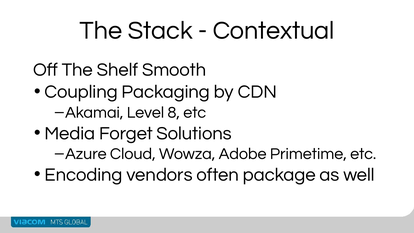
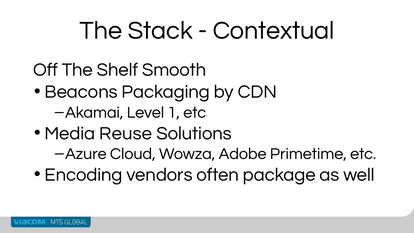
Coupling: Coupling -> Beacons (81, 92)
8: 8 -> 1 (174, 112)
Forget: Forget -> Reuse (126, 133)
